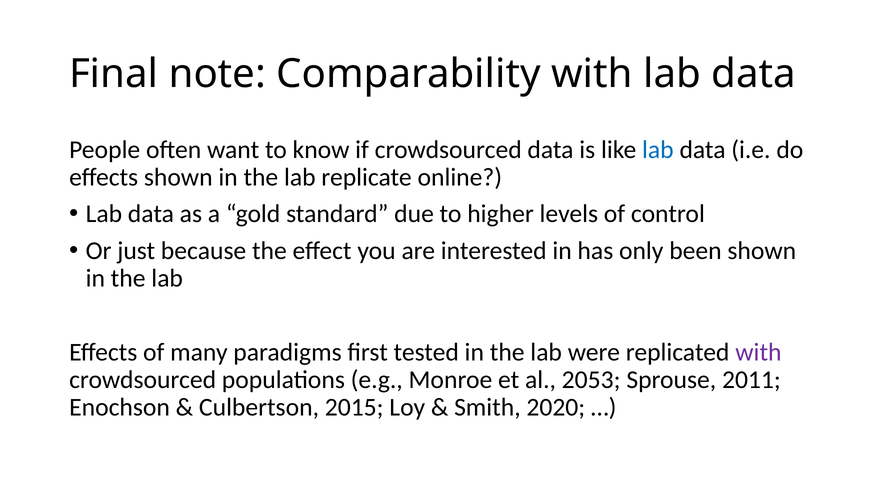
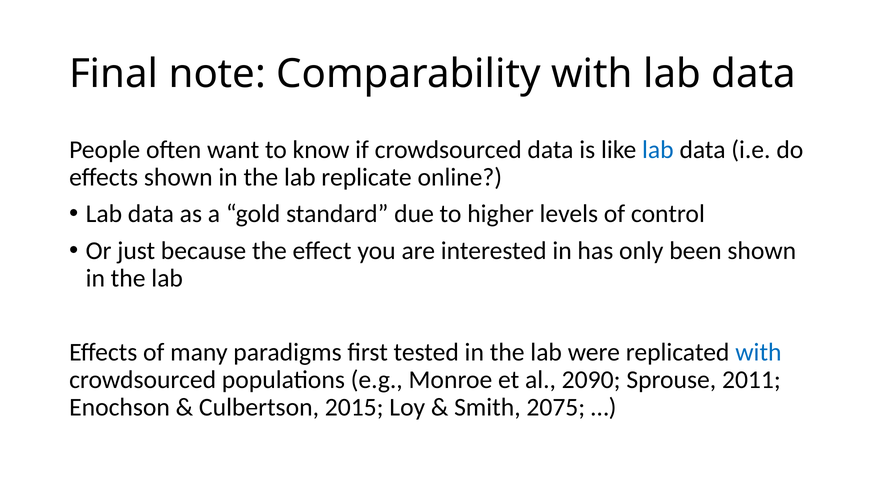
with colour: purple -> blue (758, 352)
2053: 2053 -> 2090 (591, 380)
2020: 2020 -> 2075 (556, 408)
